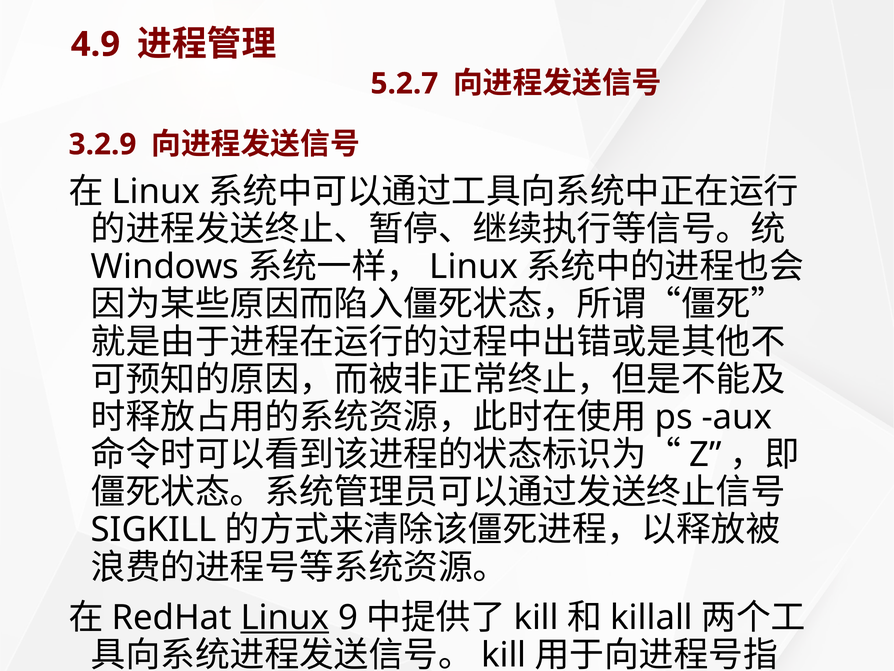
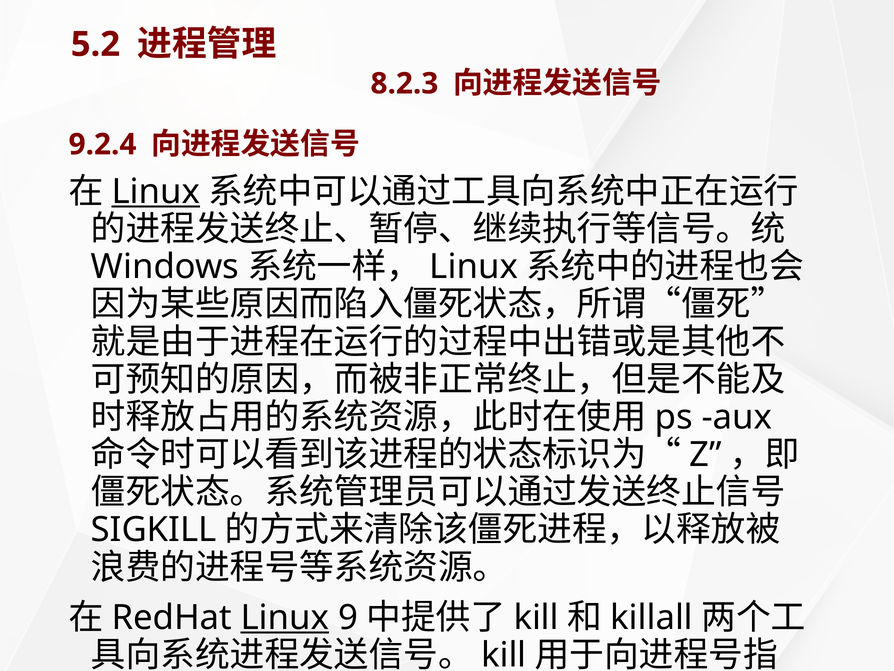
4.9: 4.9 -> 5.2 (95, 44)
5.2.7: 5.2.7 -> 8.2.3 (404, 84)
3.2.9: 3.2.9 -> 9.2.4 (102, 144)
Linux underline: none -> present (156, 192)
